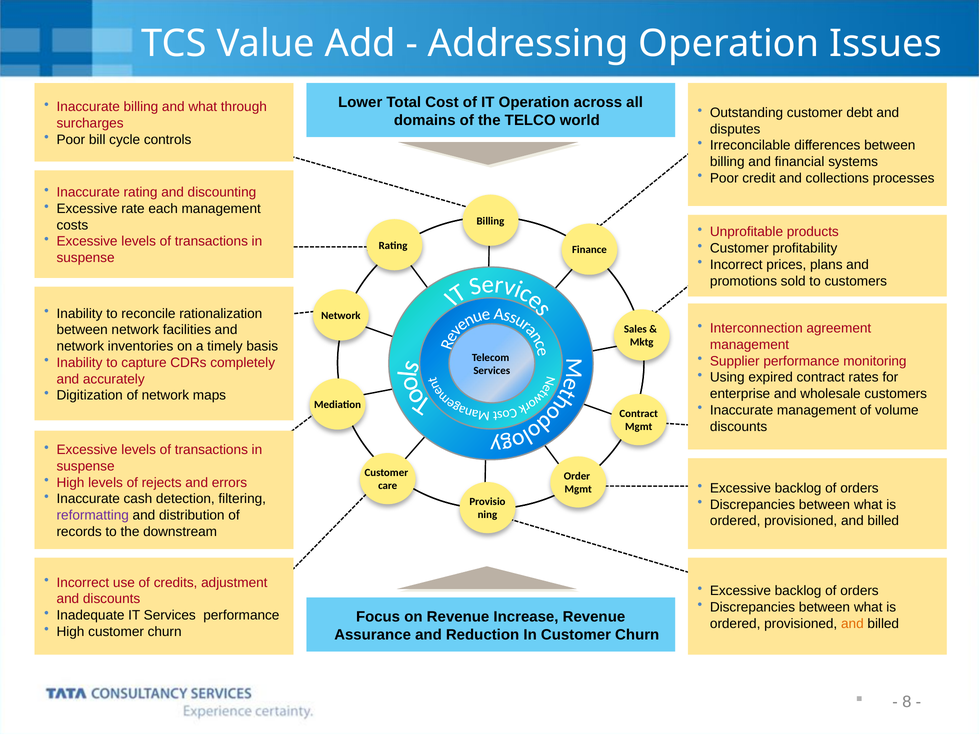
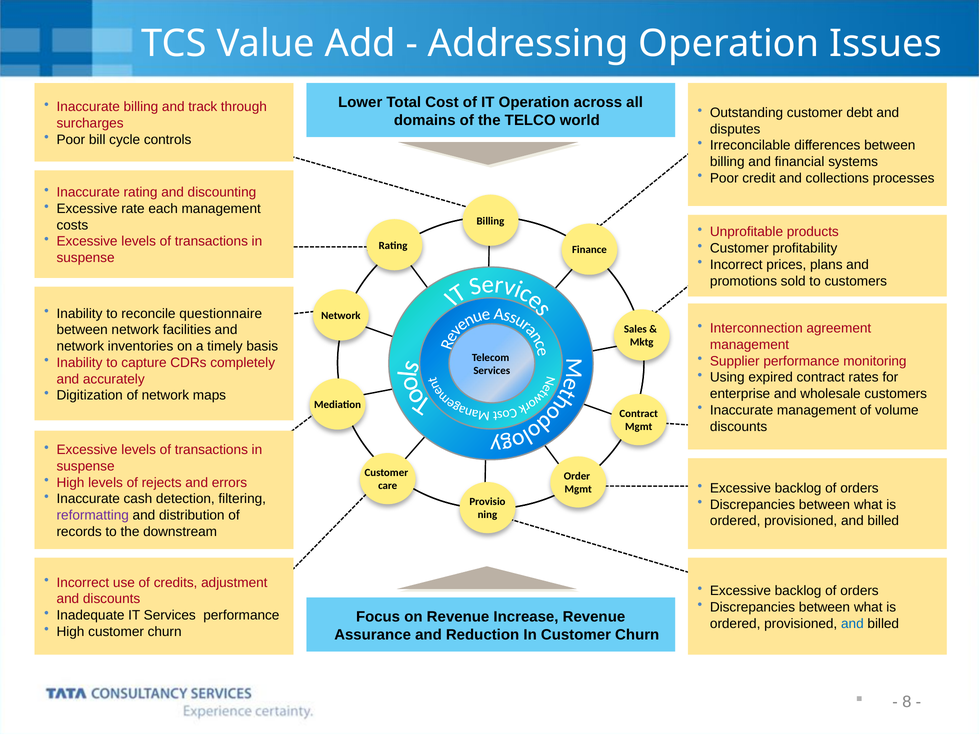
and what: what -> track (203, 107)
rationalization: rationalization -> questionnaire (221, 314)
and colour: orange -> blue (852, 624)
